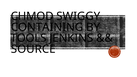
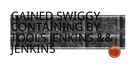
CHMOD: CHMOD -> GAINED (32, 16)
SOURCE: SOURCE -> JENKINS (33, 49)
